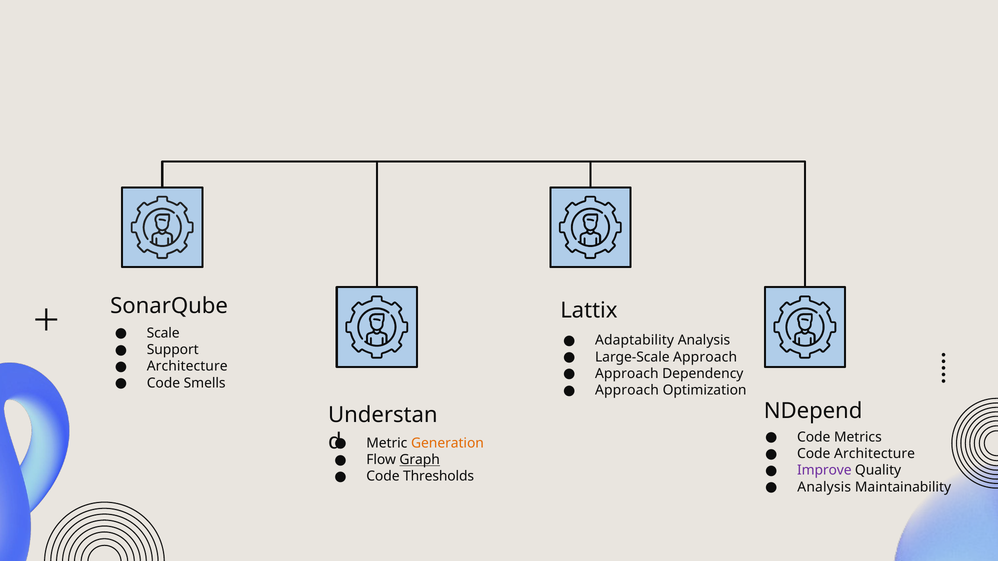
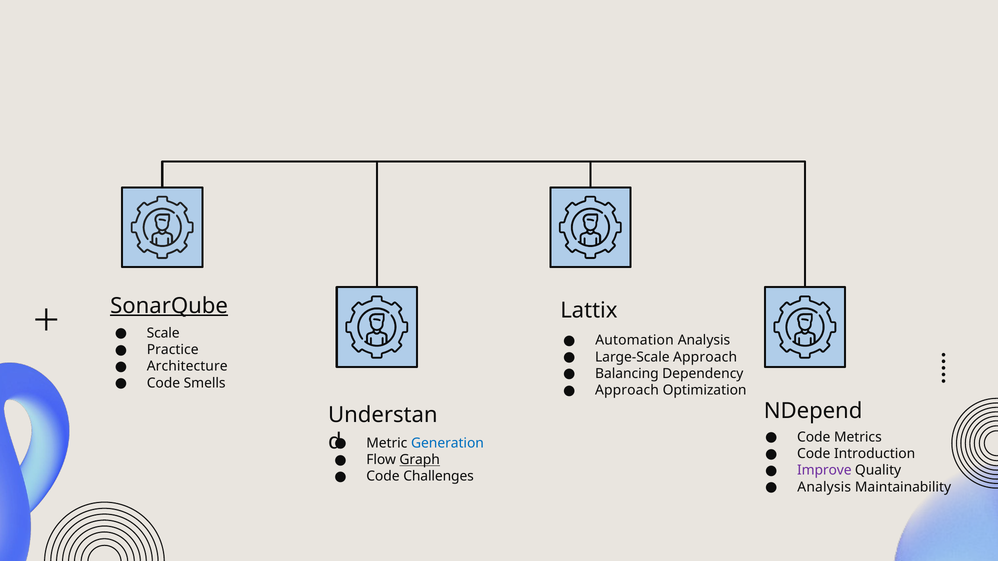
SonarQube underline: none -> present (169, 306)
Adaptability: Adaptability -> Automation (635, 341)
Support: Support -> Practice (173, 350)
Approach: Approach -> Balancing (627, 374)
Generation colour: orange -> blue (447, 443)
Code Architecture: Architecture -> Introduction (875, 454)
Thresholds: Thresholds -> Challenges (439, 477)
